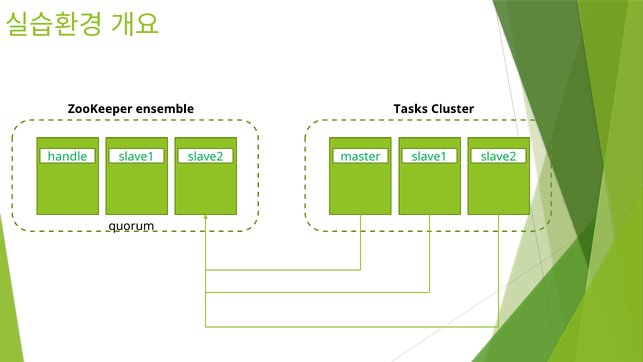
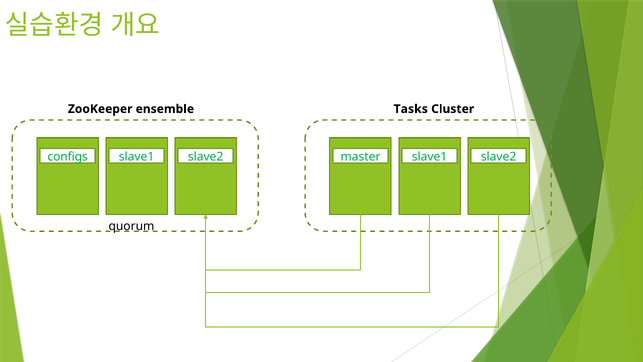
handle: handle -> configs (68, 156)
